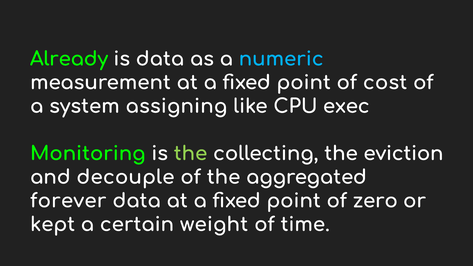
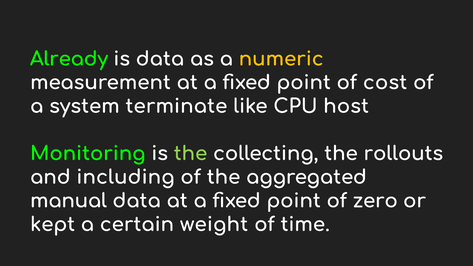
numeric colour: light blue -> yellow (281, 59)
assigning: assigning -> terminate (176, 106)
exec: exec -> host (346, 106)
eviction: eviction -> rollouts (403, 154)
decouple: decouple -> including (125, 177)
forever: forever -> manual (68, 201)
